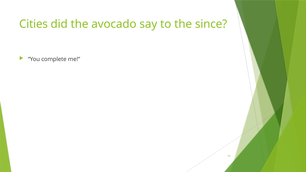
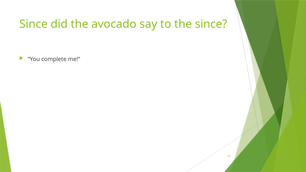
Cities: Cities -> Since (33, 24)
